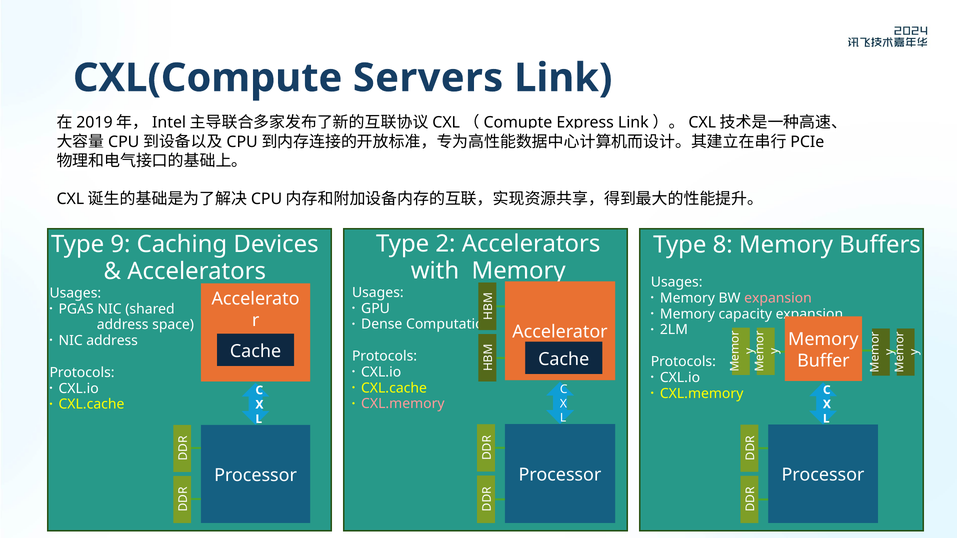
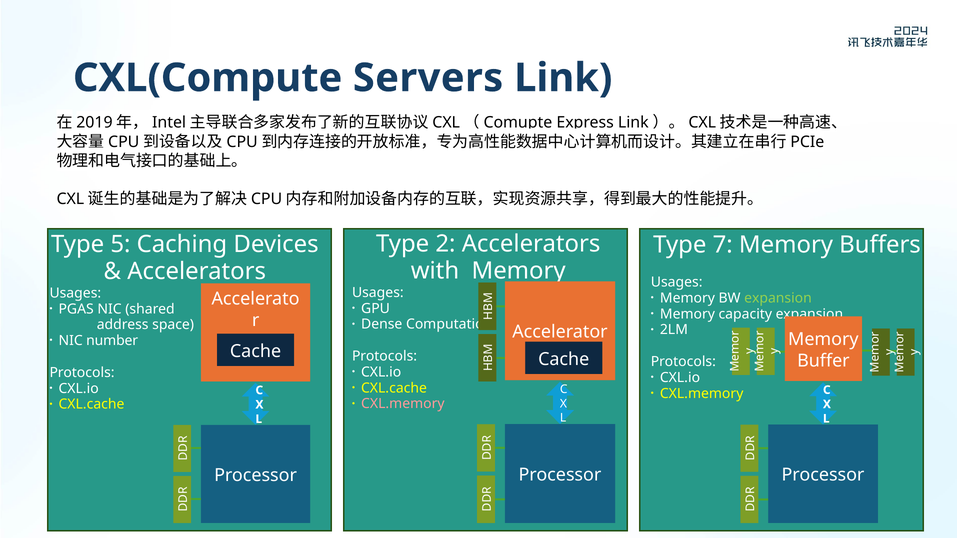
9: 9 -> 5 (120, 244)
8: 8 -> 7 (723, 245)
expansion colour: pink -> light green (778, 298)
NIC address: address -> number (112, 341)
